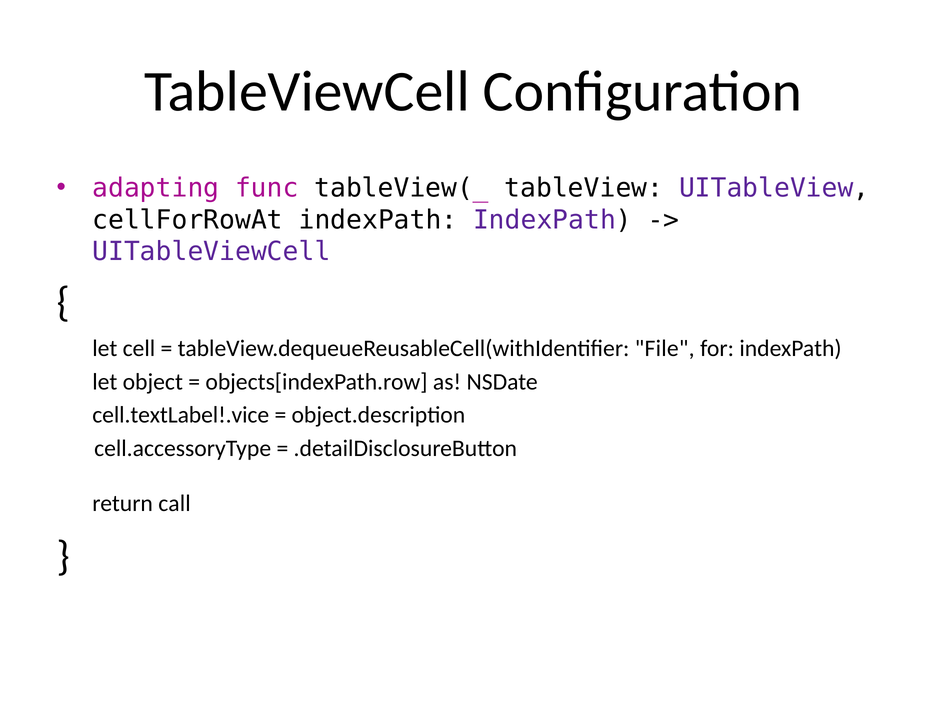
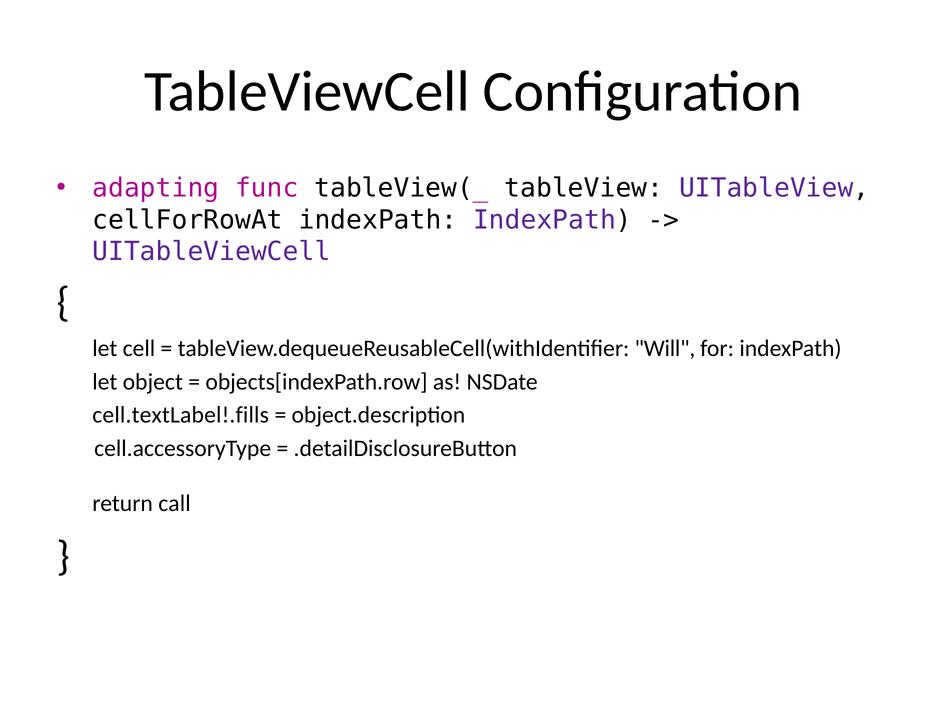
File: File -> Will (665, 348)
cell.textLabel!.vice: cell.textLabel!.vice -> cell.textLabel!.fills (181, 415)
